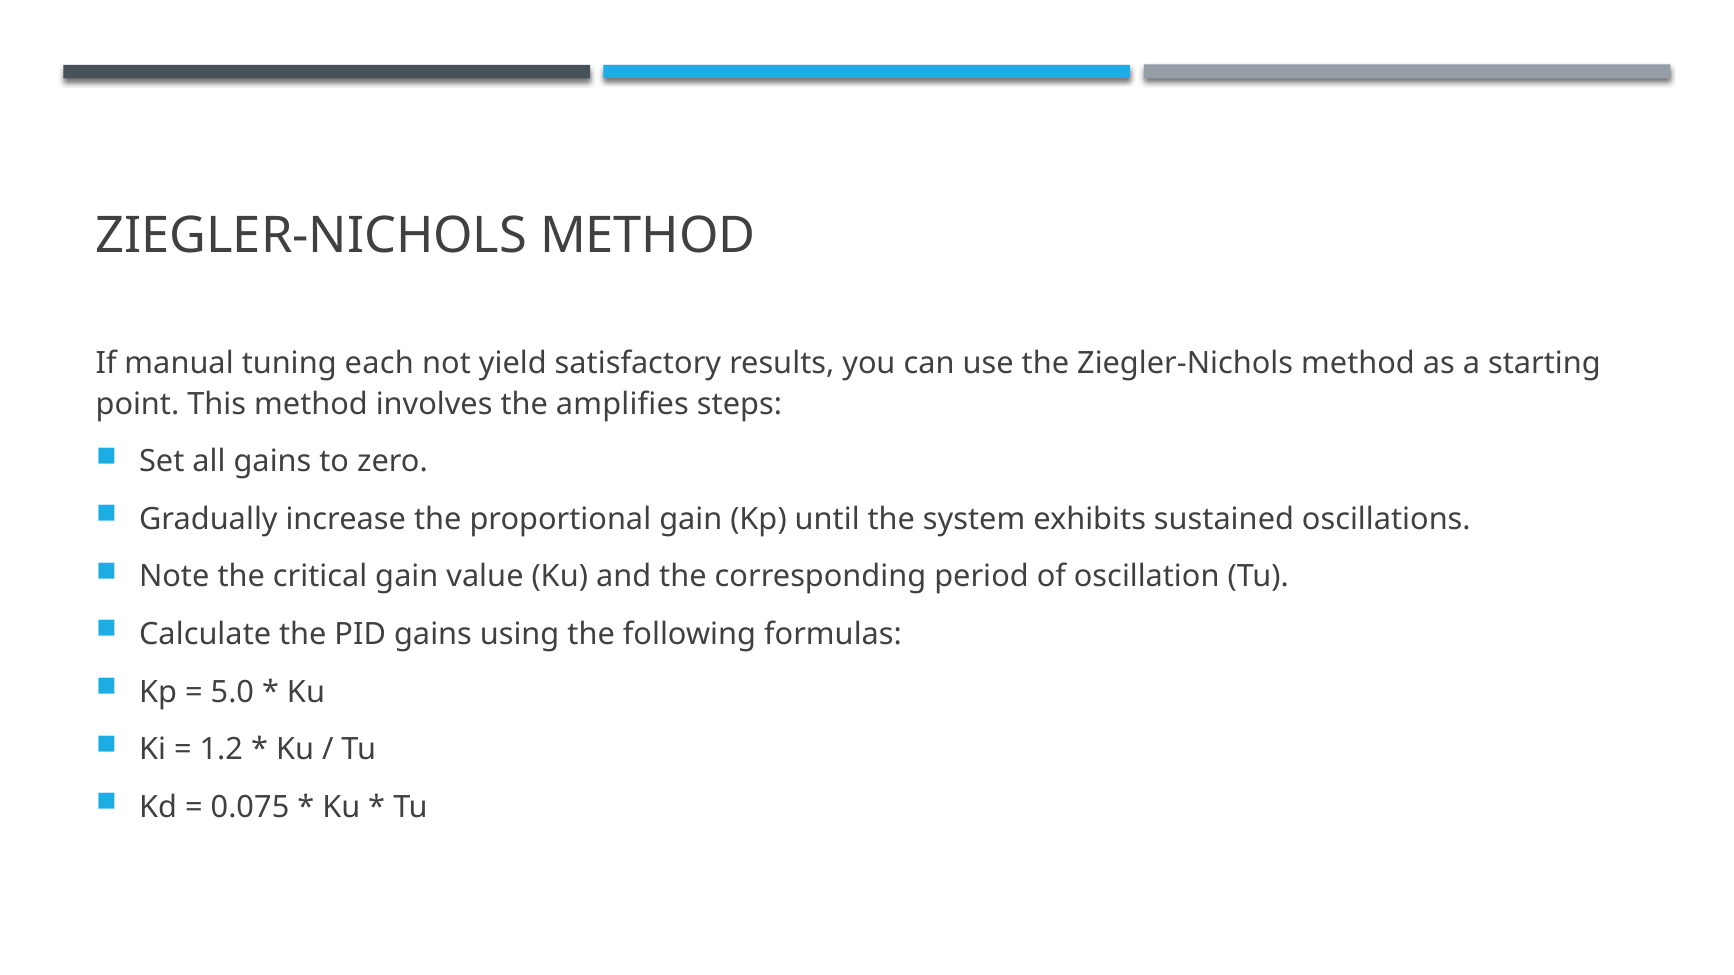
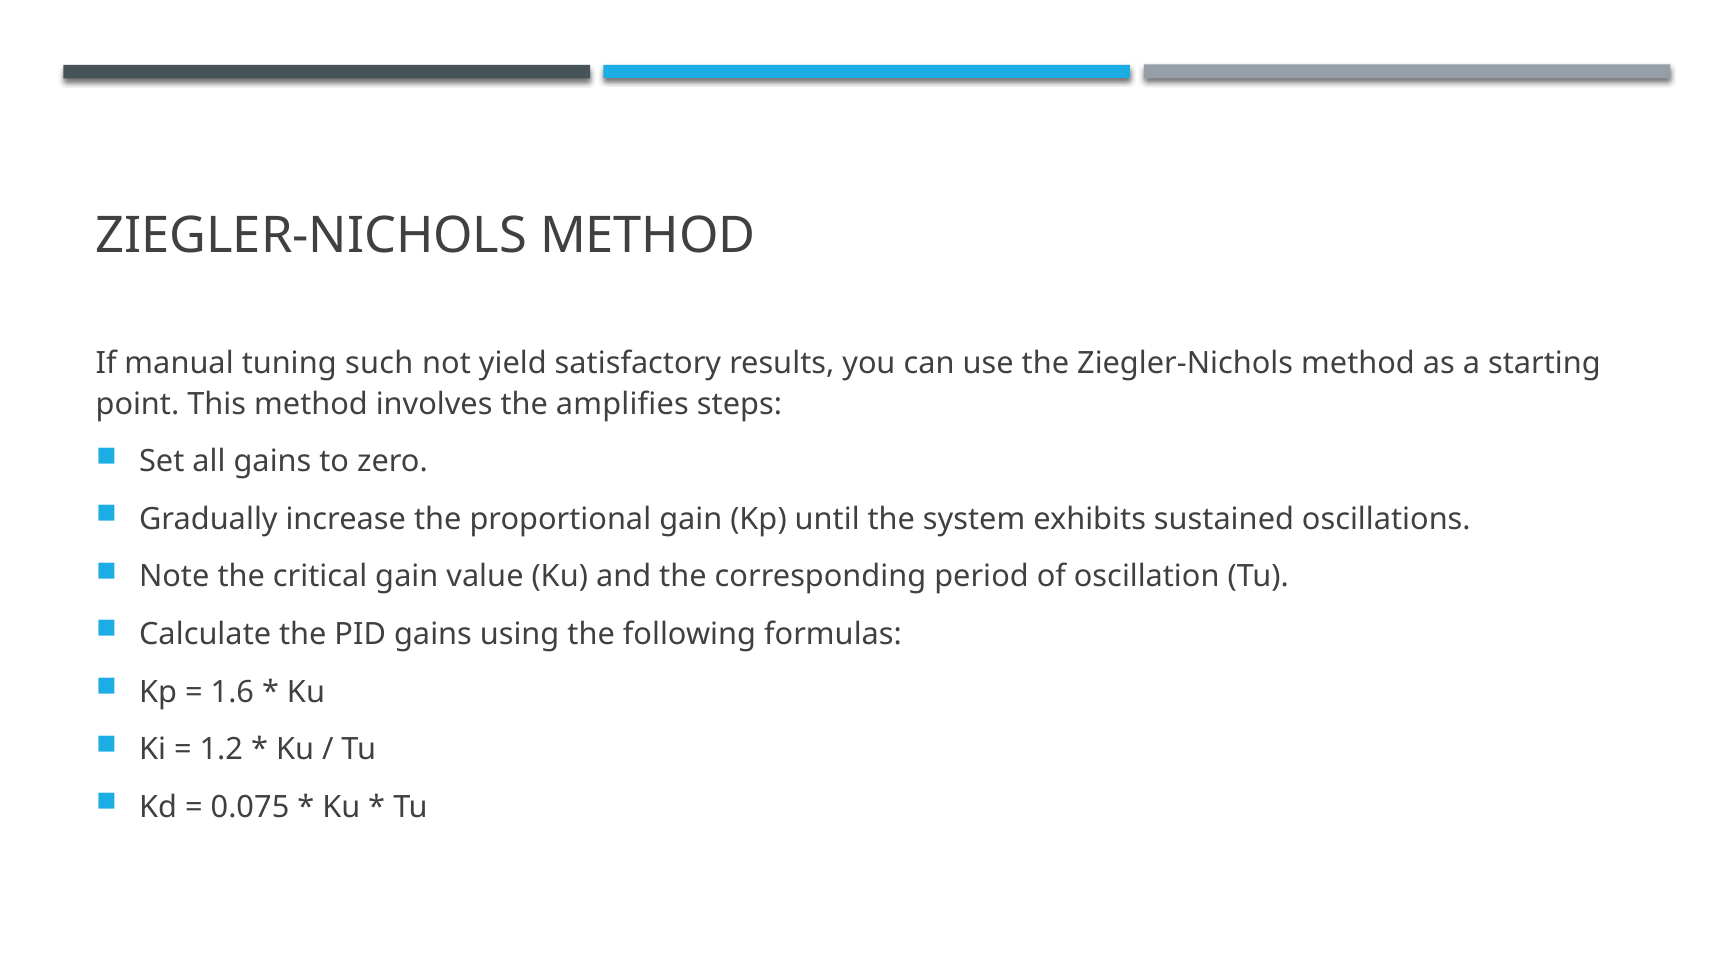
each: each -> such (379, 364)
5.0: 5.0 -> 1.6 (232, 692)
